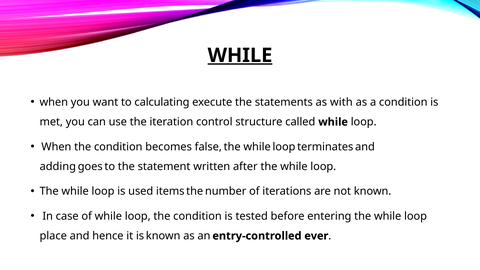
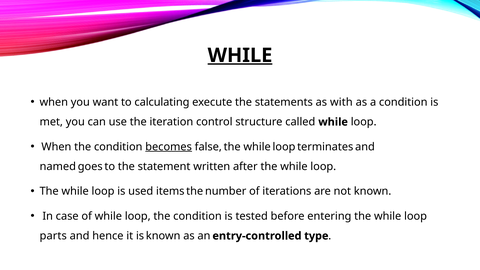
becomes underline: none -> present (169, 147)
adding: adding -> named (58, 167)
place: place -> parts (53, 236)
ever: ever -> type (316, 236)
